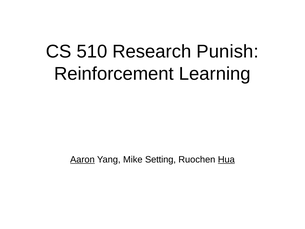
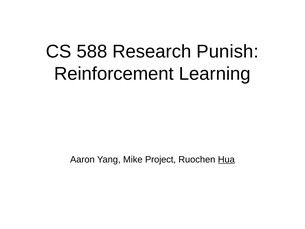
510: 510 -> 588 (92, 52)
Aaron underline: present -> none (82, 159)
Setting: Setting -> Project (161, 159)
